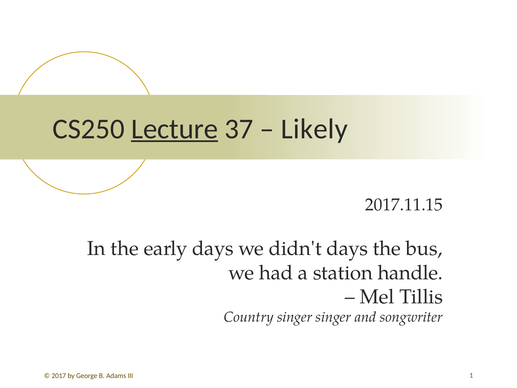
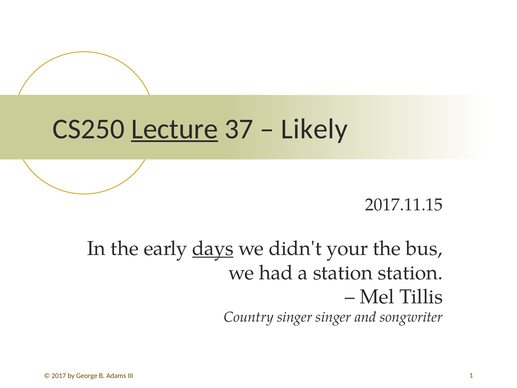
days underline: none -> present (213, 248)
didn't days: days -> your (347, 248)
station handle: handle -> station (410, 273)
